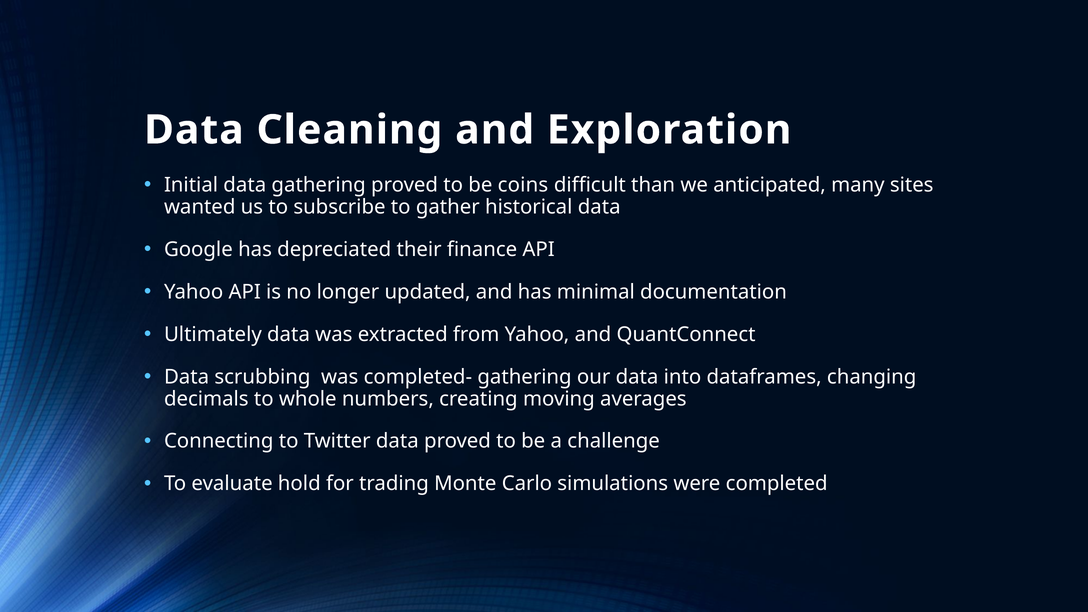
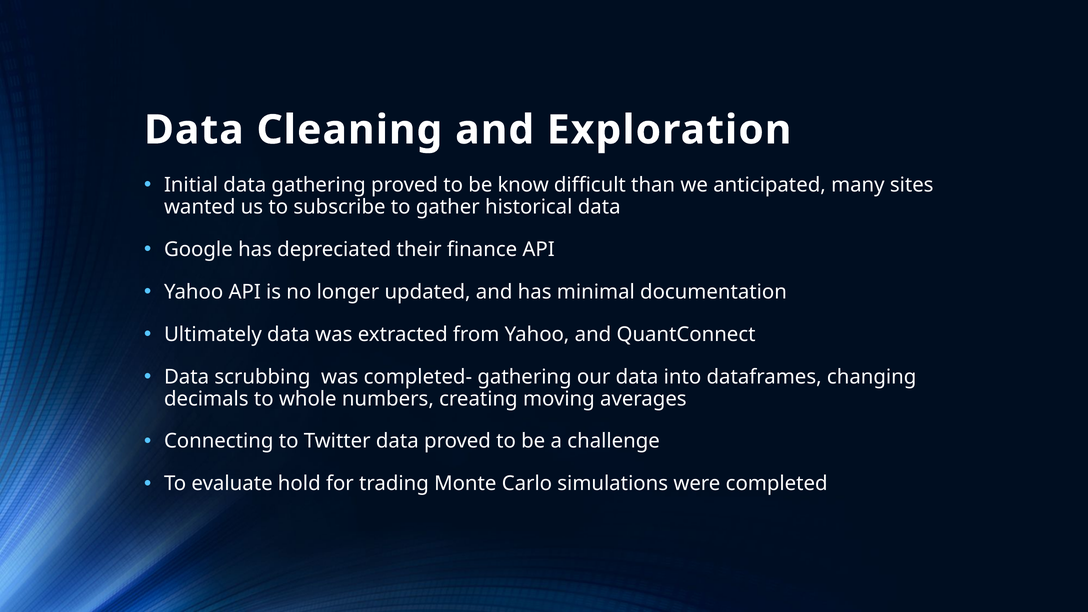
coins: coins -> know (523, 185)
